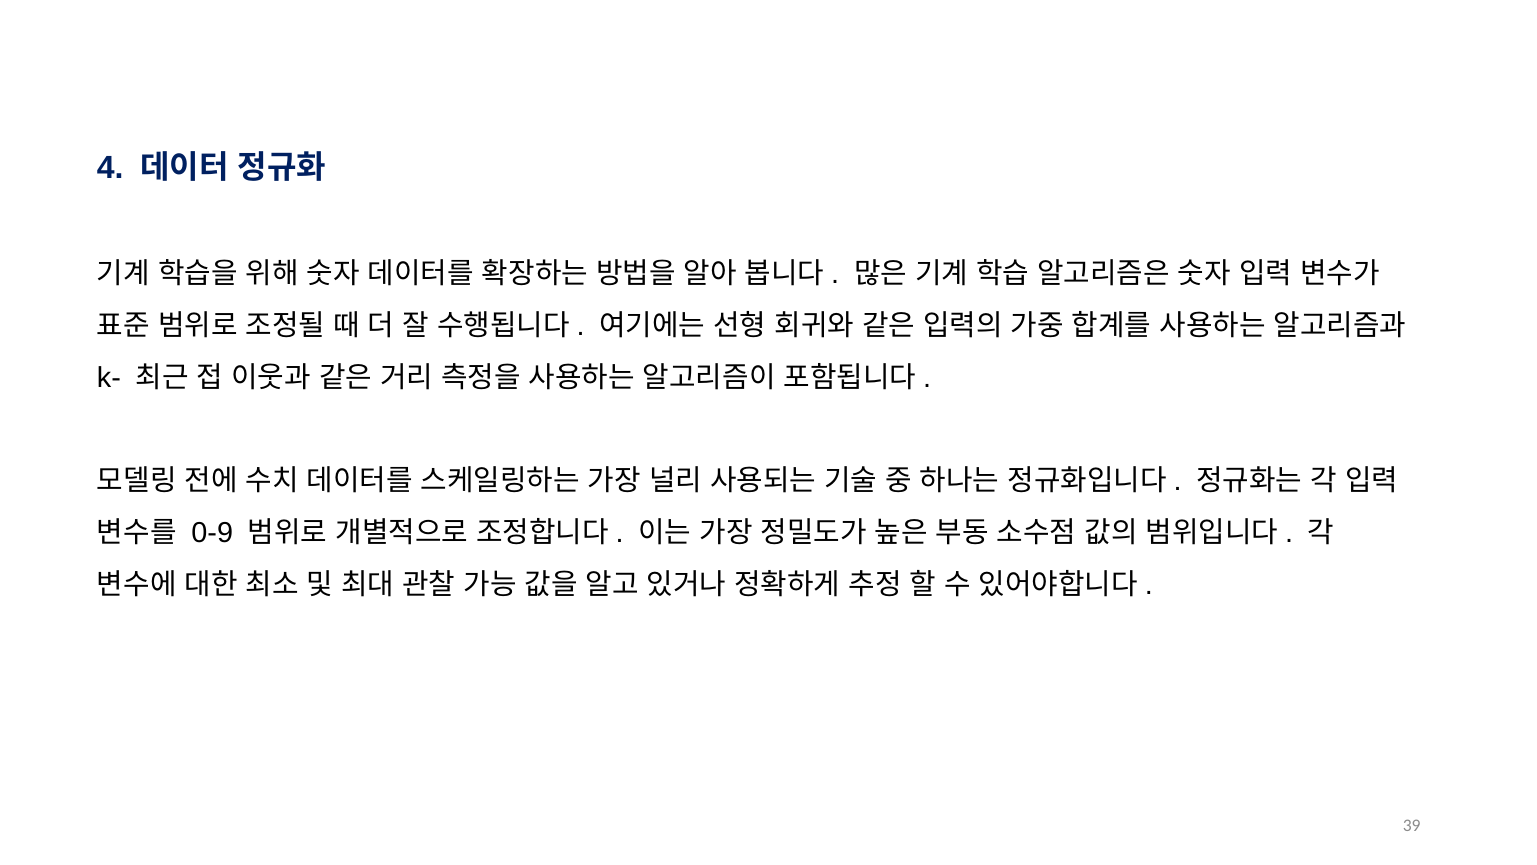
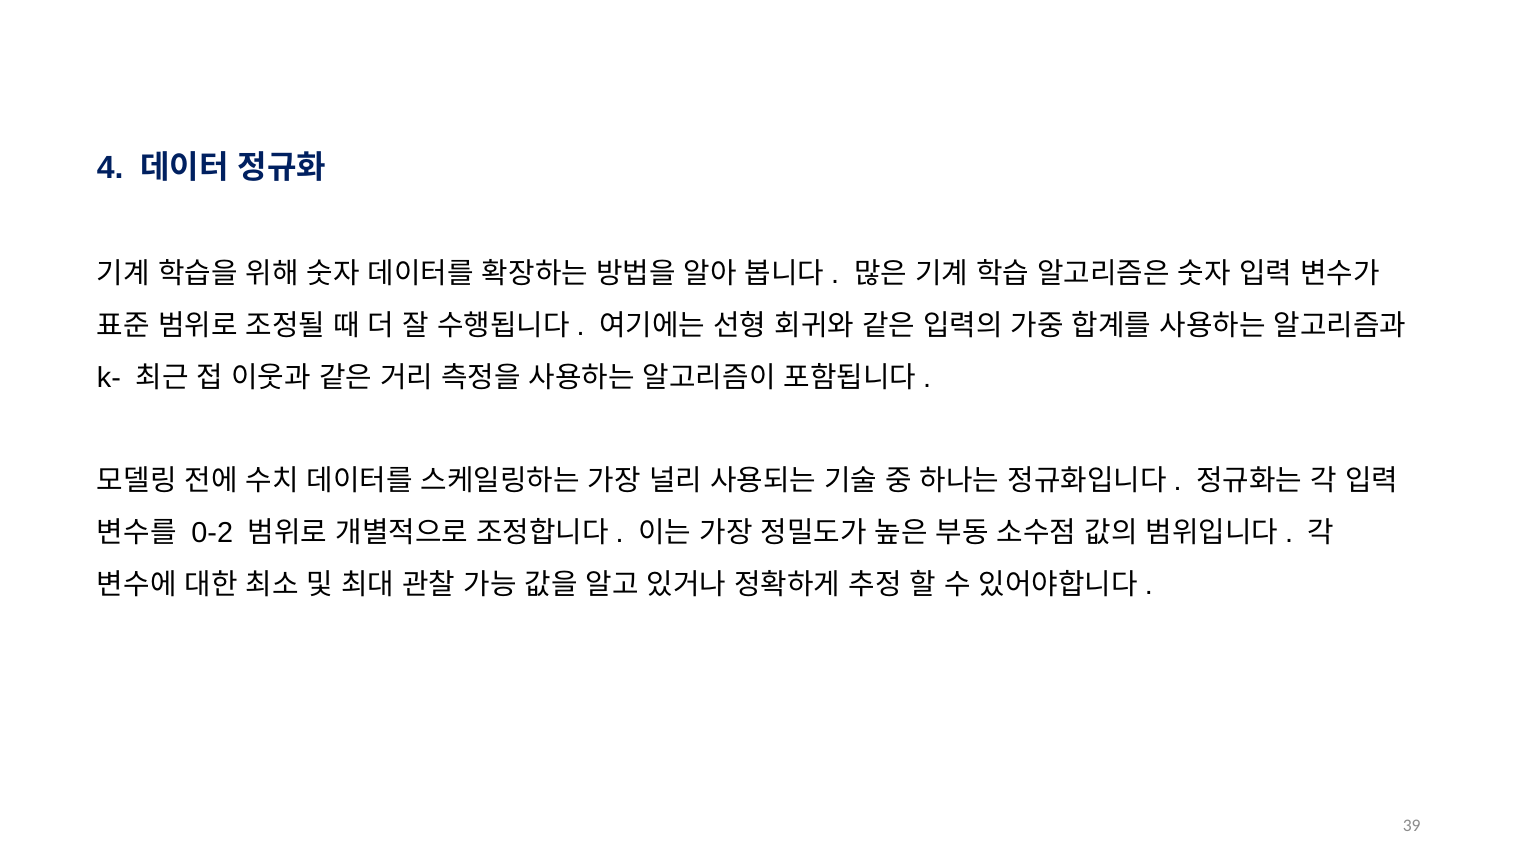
0-9: 0-9 -> 0-2 (212, 533)
